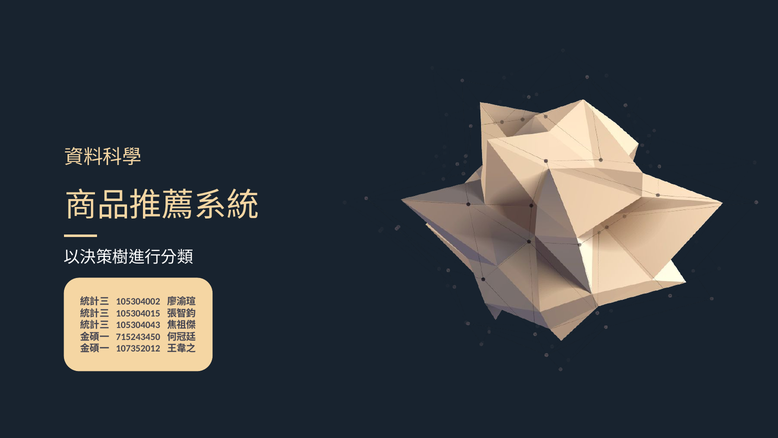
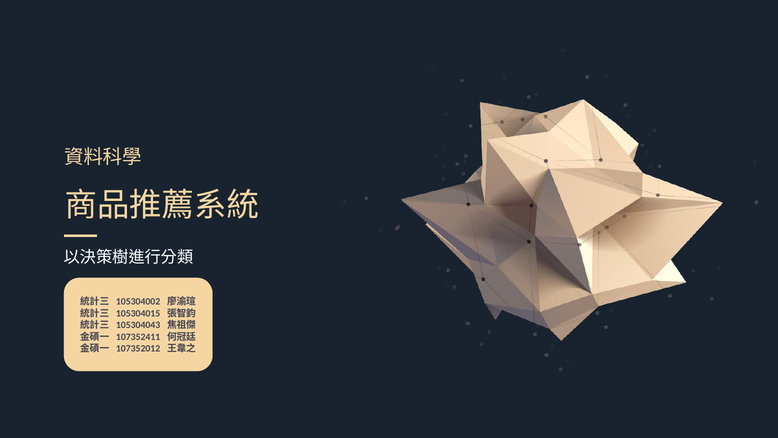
715243450: 715243450 -> 107352411 (138, 337)
